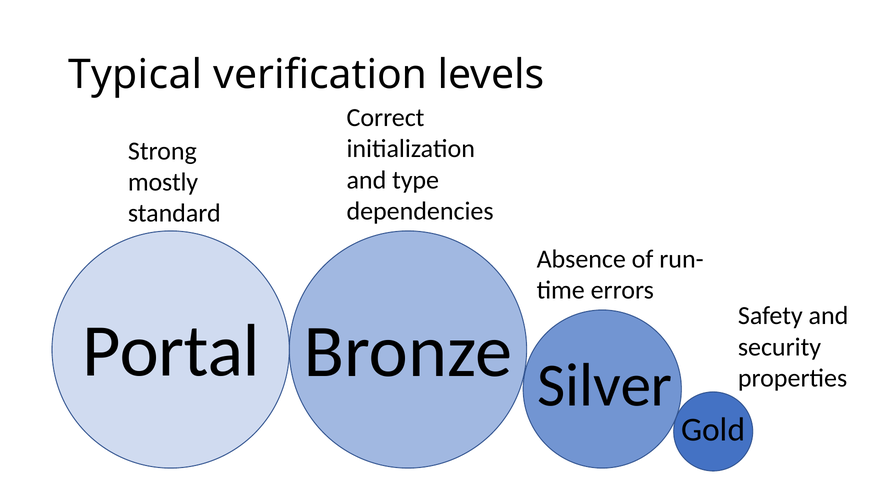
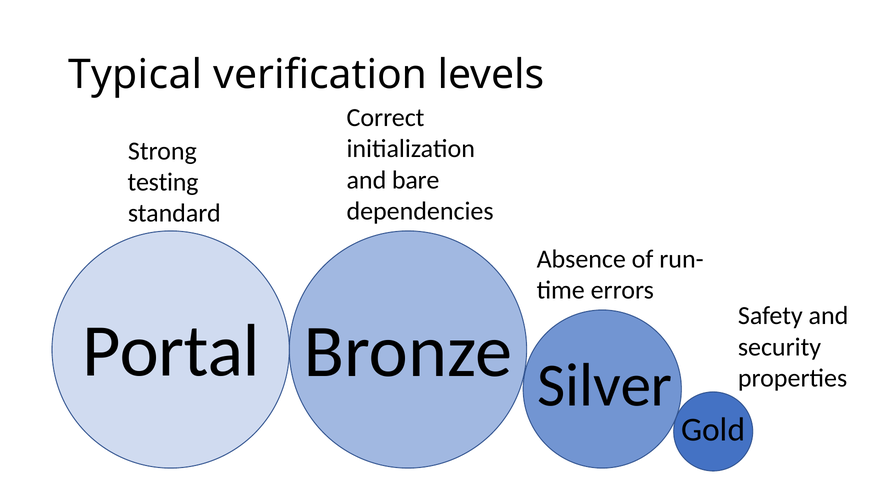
type: type -> bare (416, 180)
mostly: mostly -> testing (163, 182)
